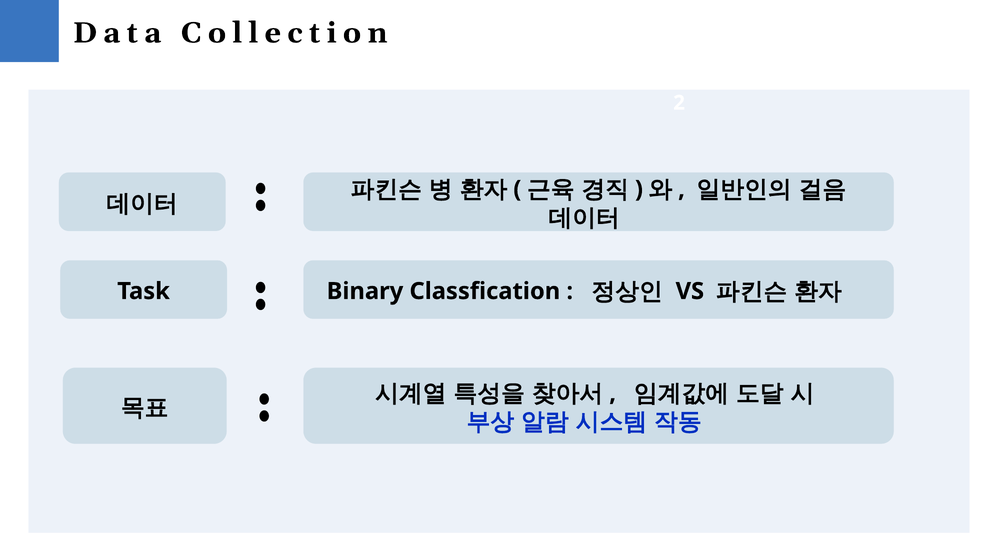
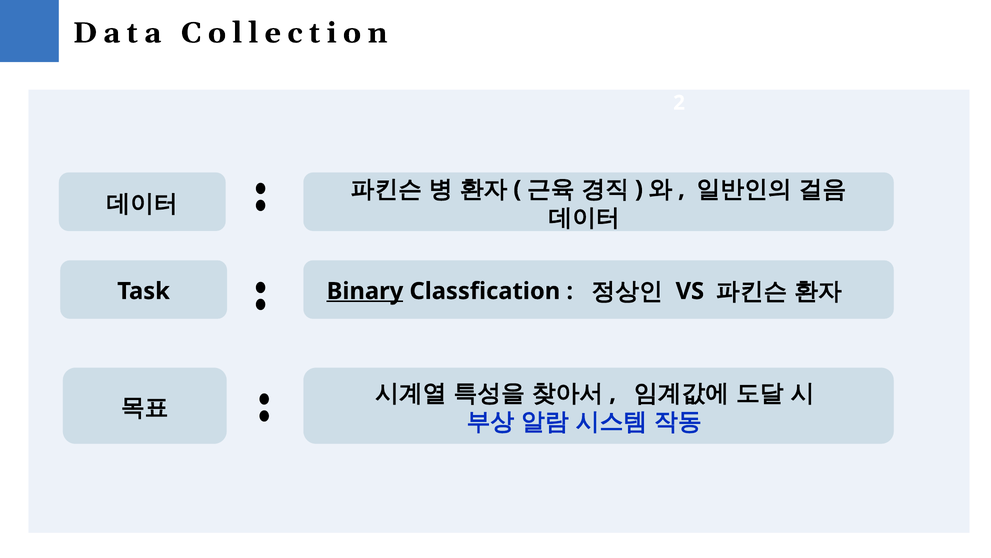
Binary underline: none -> present (365, 291)
